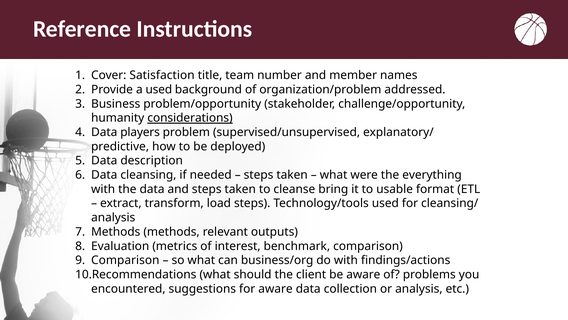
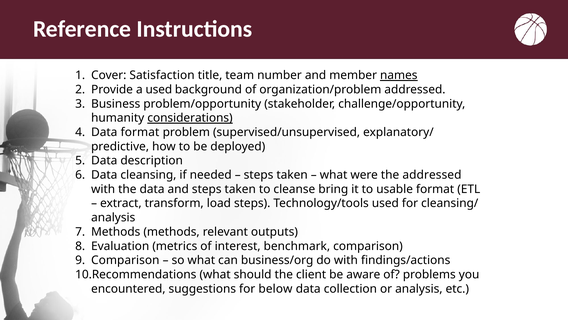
names underline: none -> present (399, 75)
Data players: players -> format (140, 132)
the everything: everything -> addressed (432, 175)
for aware: aware -> below (275, 288)
